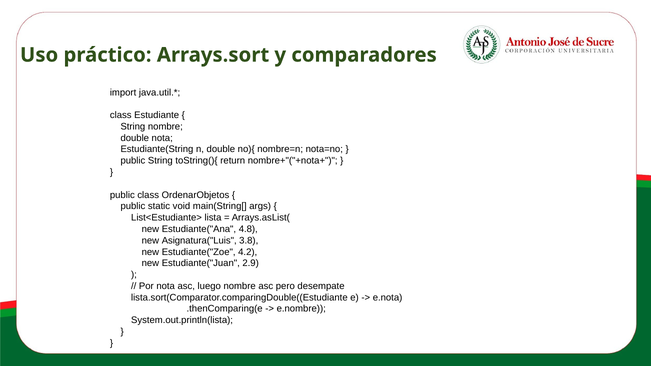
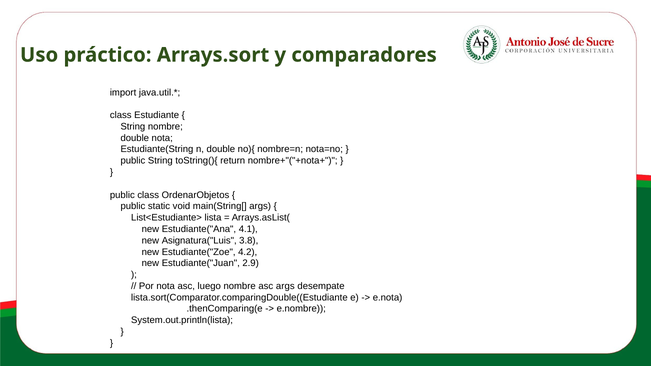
4.8: 4.8 -> 4.1 (248, 229)
asc pero: pero -> args (285, 286)
